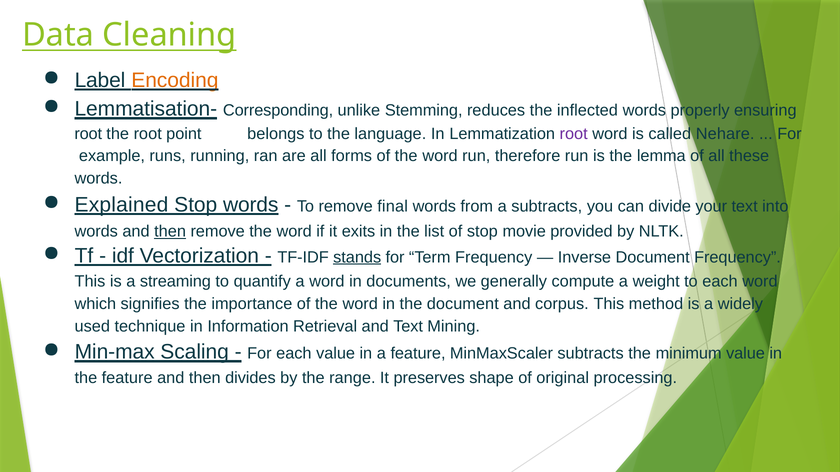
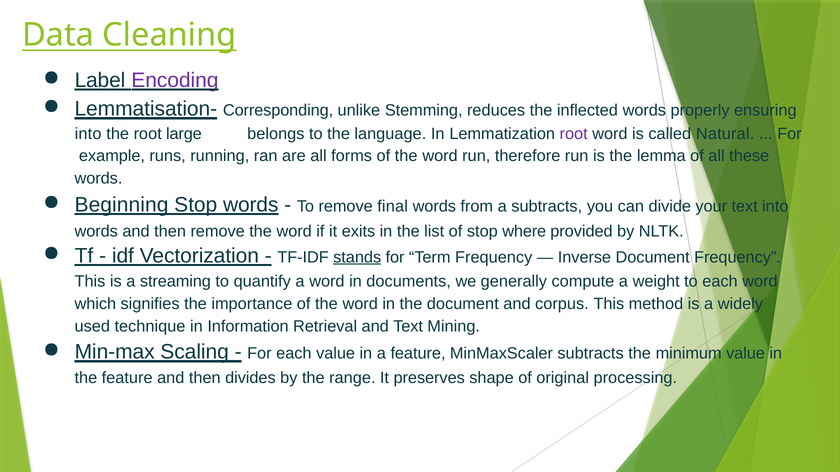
Encoding colour: orange -> purple (175, 80)
root: root -> into (88, 134)
point: point -> large (184, 134)
Nehare: Nehare -> Natural (725, 134)
Explained: Explained -> Beginning (122, 205)
then underline: present -> none (170, 232)
movie: movie -> where (524, 232)
